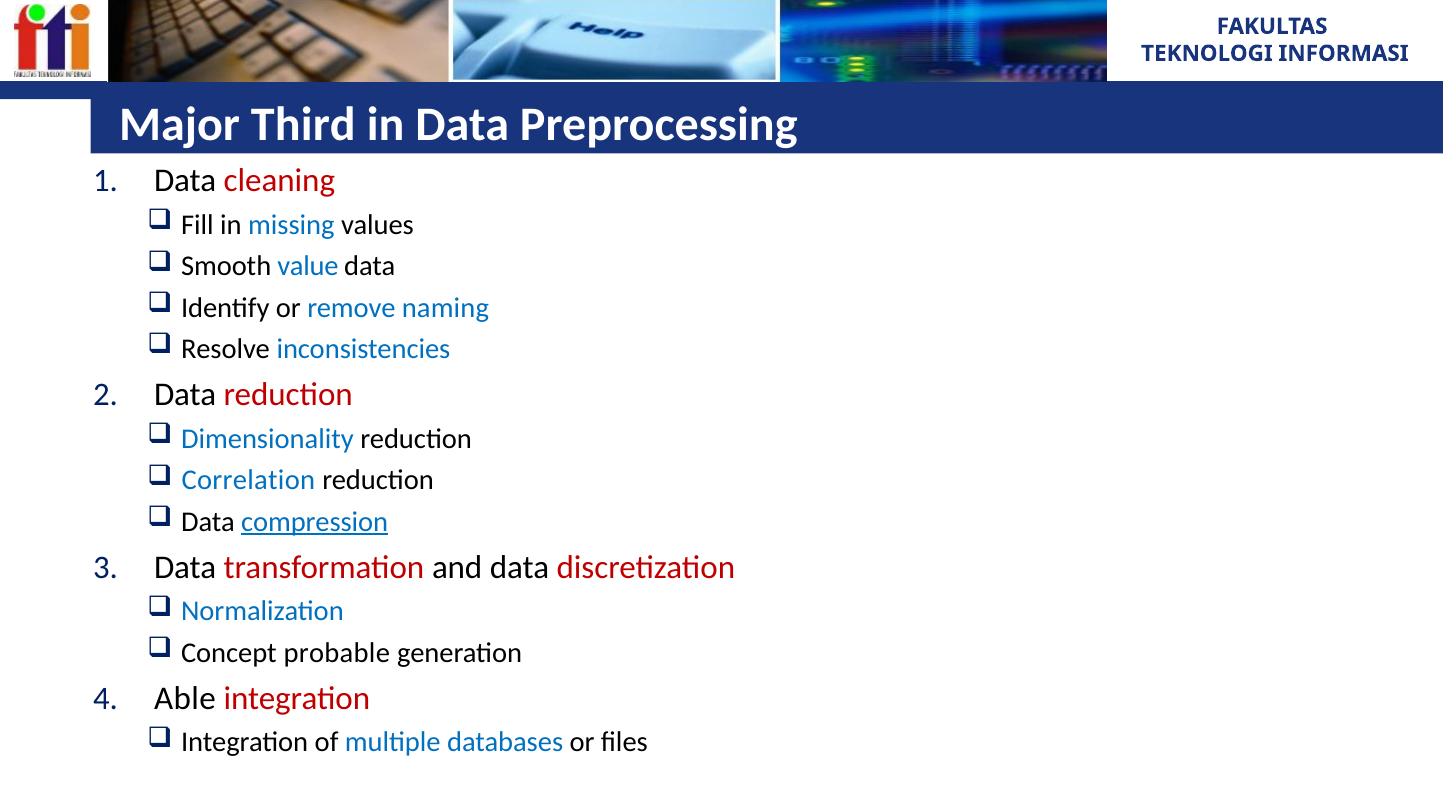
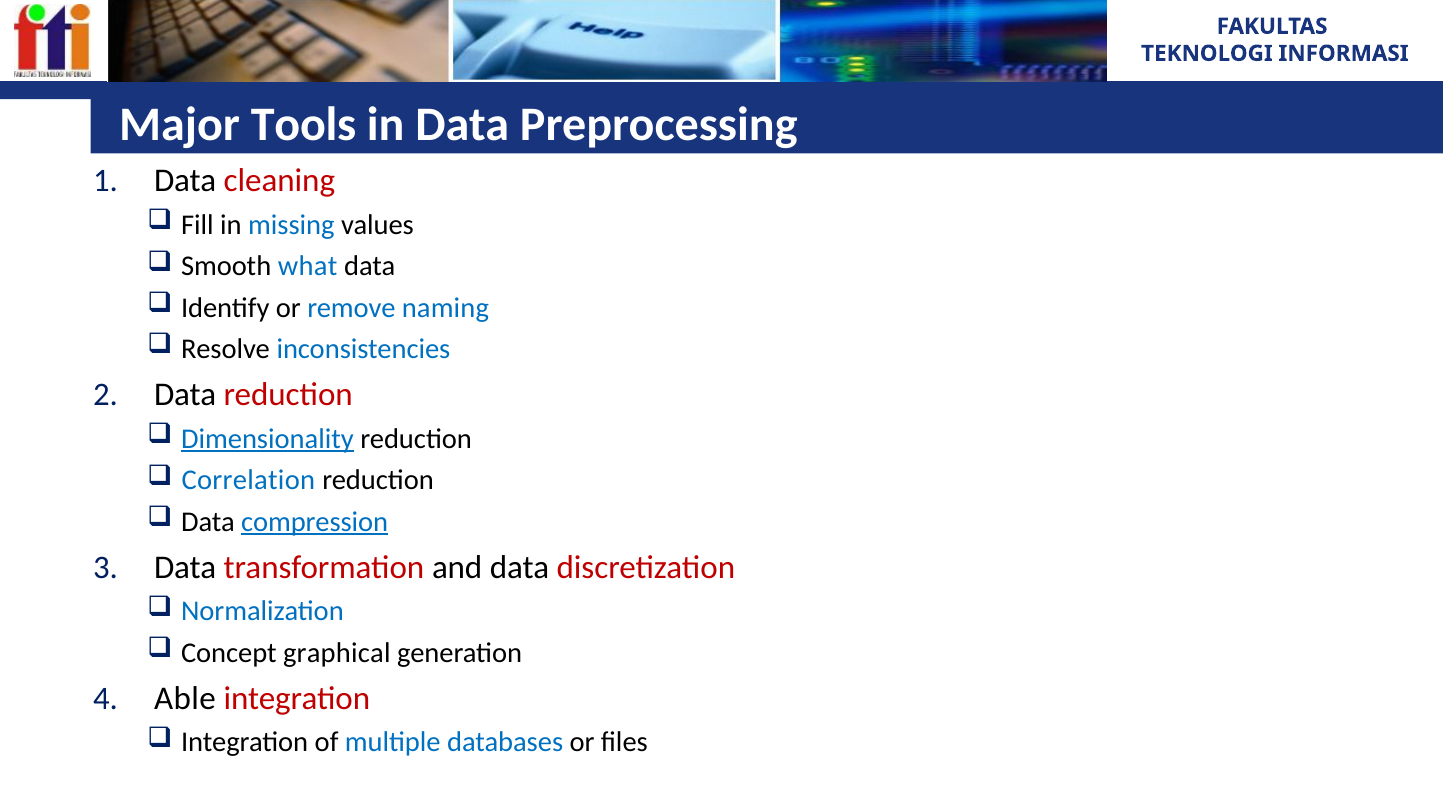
Third: Third -> Tools (304, 124)
value: value -> what (308, 266)
Dimensionality underline: none -> present (267, 439)
probable: probable -> graphical (337, 653)
